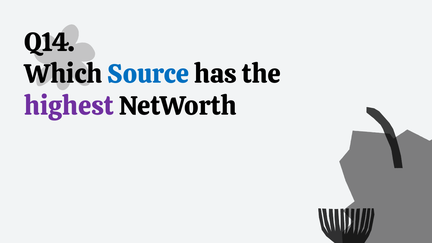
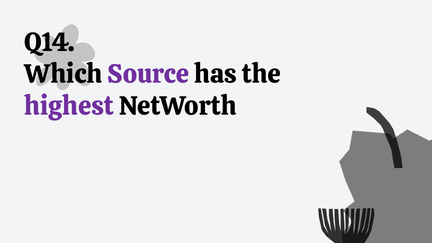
Source colour: blue -> purple (148, 74)
